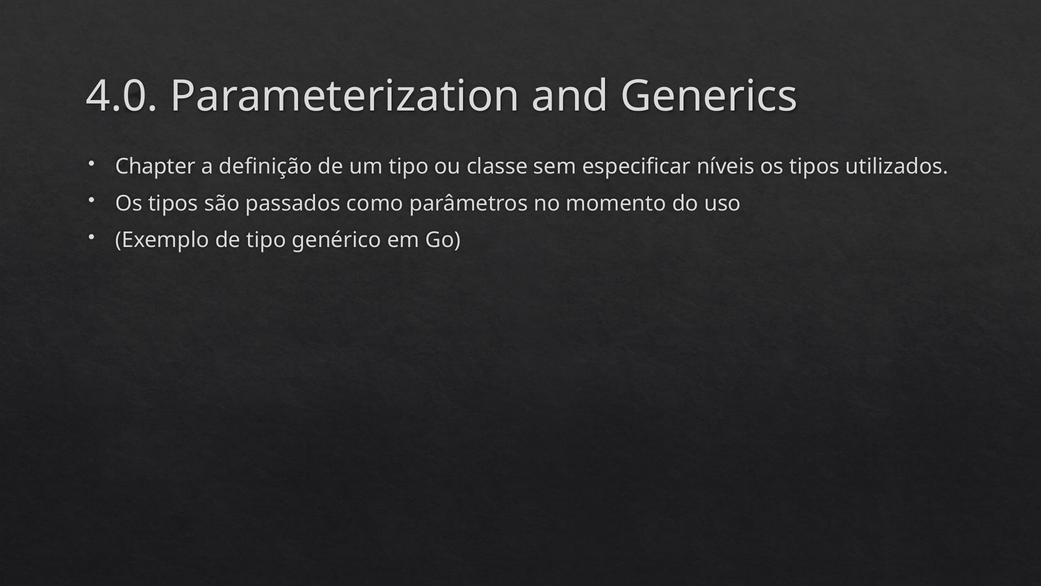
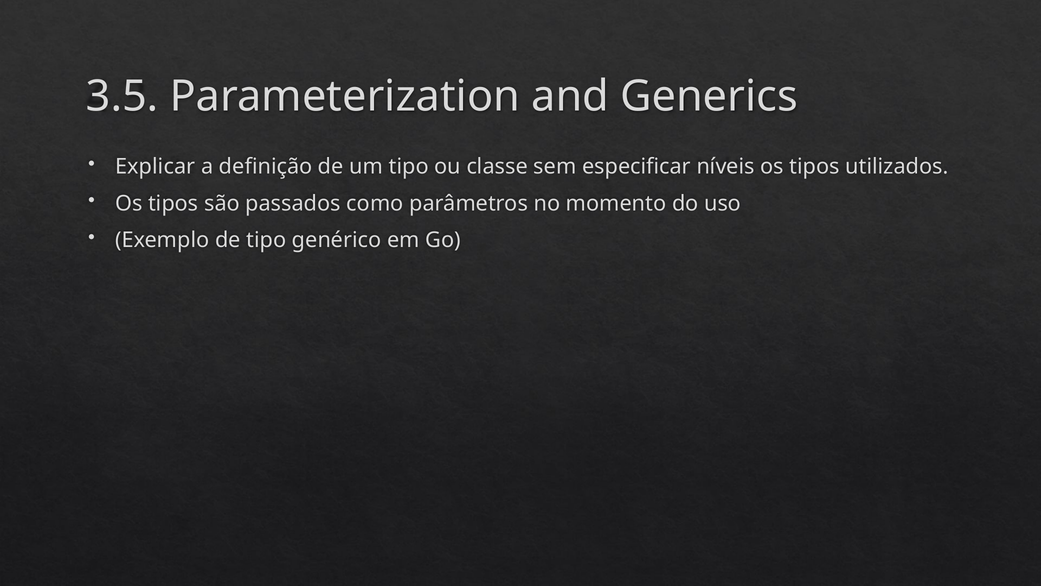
4.0: 4.0 -> 3.5 (122, 96)
Chapter: Chapter -> Explicar (155, 166)
